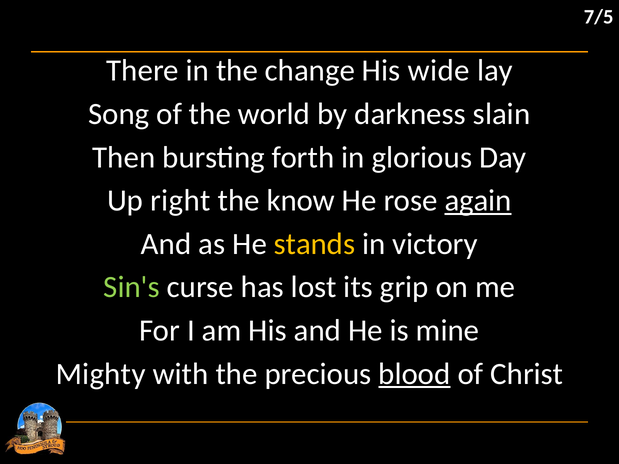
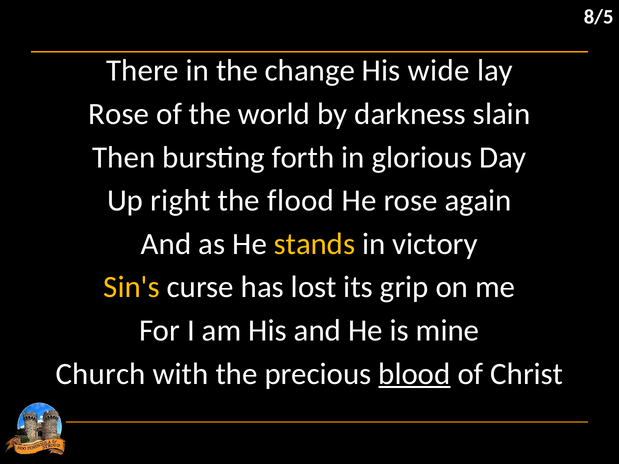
7/5: 7/5 -> 8/5 (599, 17)
Song: Song -> Rose (119, 114)
know: know -> flood (301, 201)
again underline: present -> none (478, 201)
Sin's colour: light green -> yellow (132, 287)
Mighty: Mighty -> Church (101, 374)
